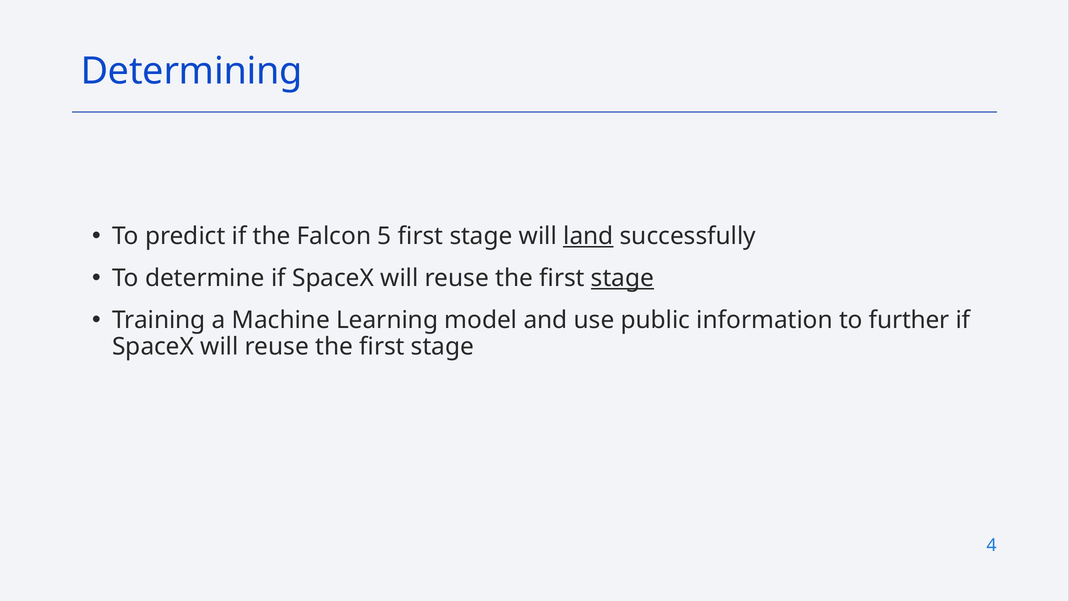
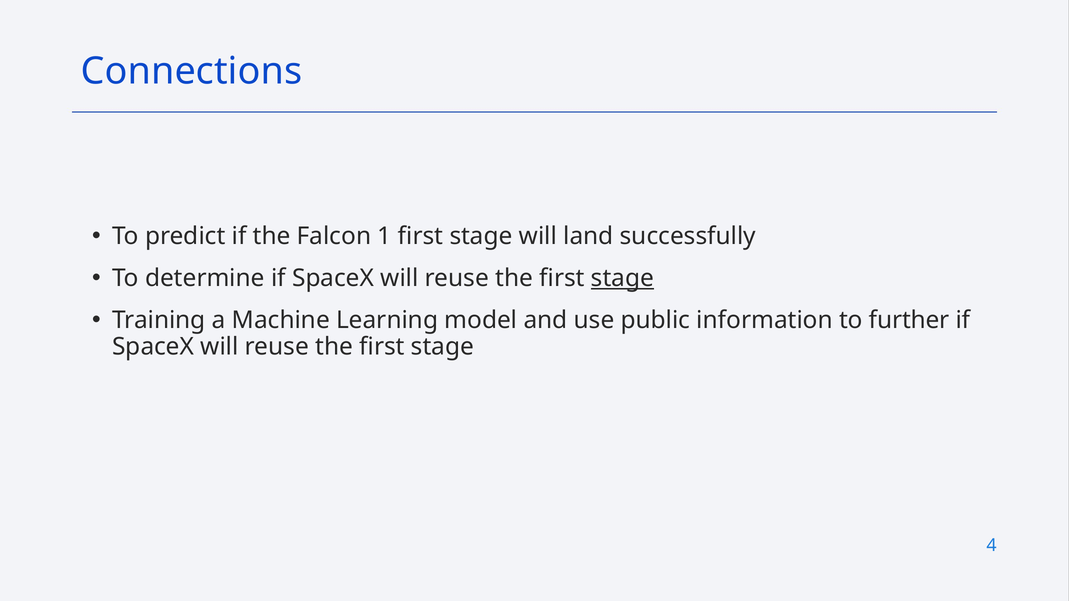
Determining: Determining -> Connections (192, 71)
5: 5 -> 1 (384, 236)
land underline: present -> none (588, 236)
